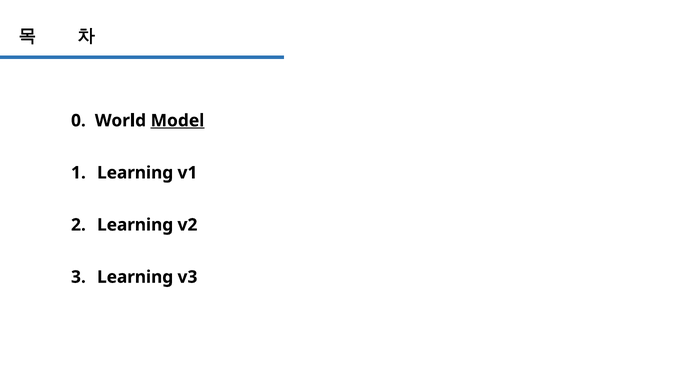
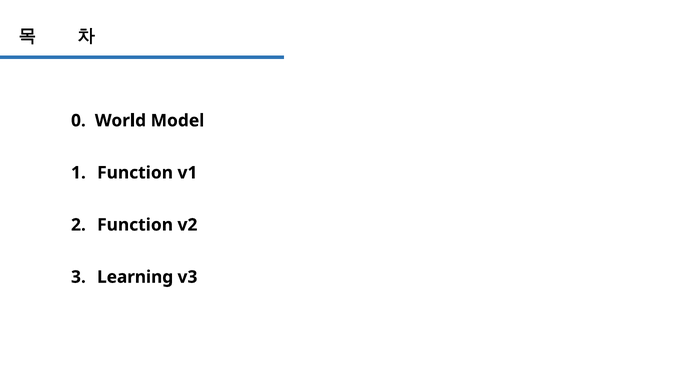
Model underline: present -> none (178, 121)
Learning: Learning -> Function (135, 173)
Learning: Learning -> Function (135, 225)
